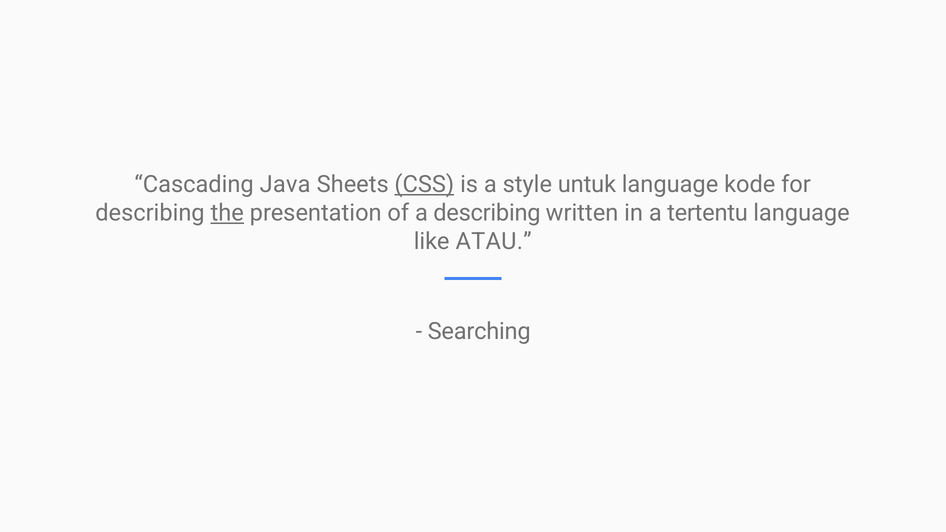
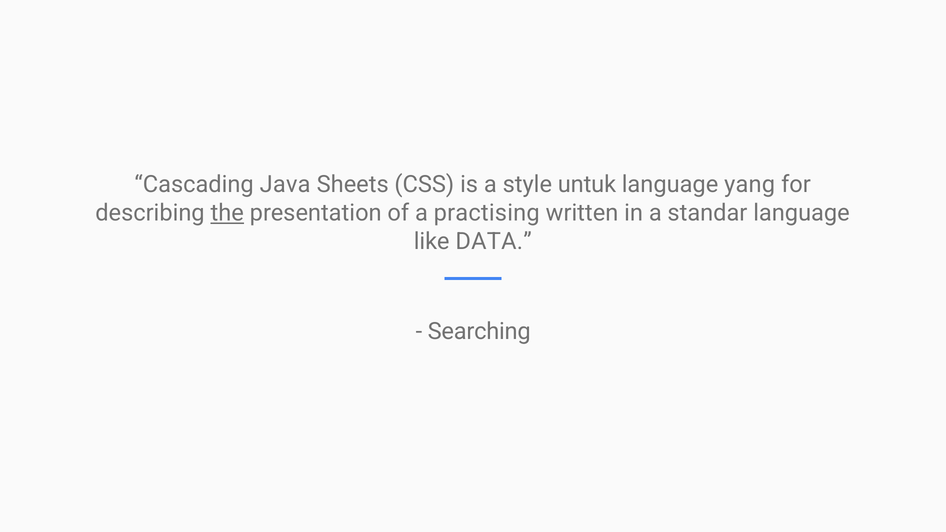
CSS underline: present -> none (424, 185)
kode: kode -> yang (750, 185)
a describing: describing -> practising (487, 213)
tertentu: tertentu -> standar (707, 213)
ATAU: ATAU -> DATA (494, 242)
